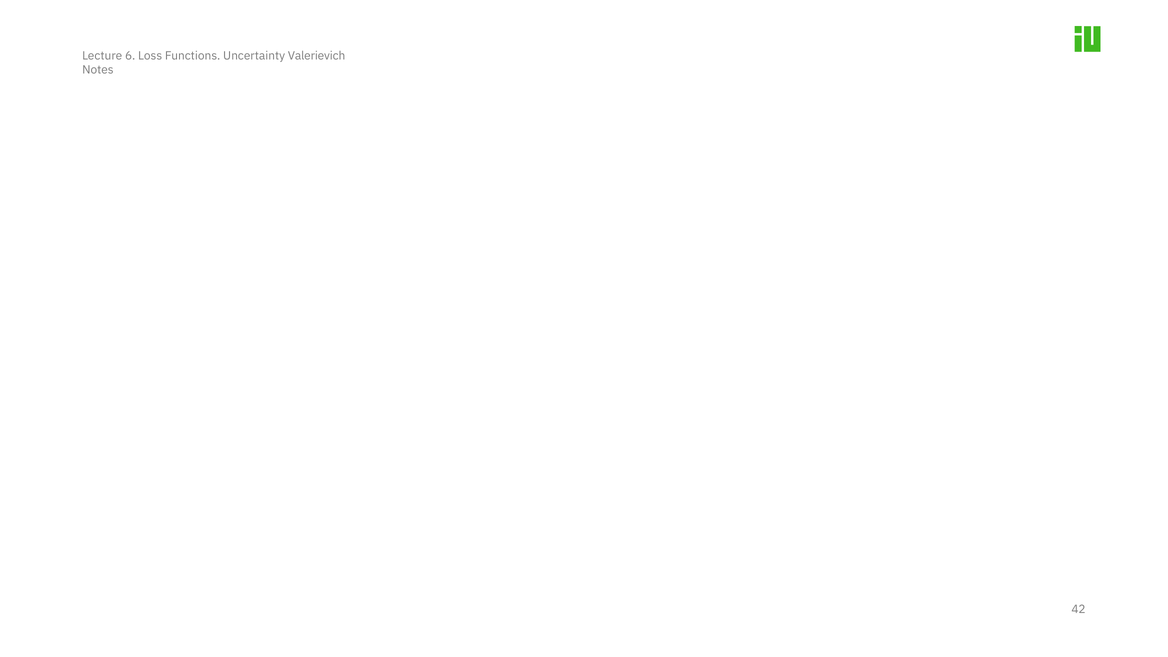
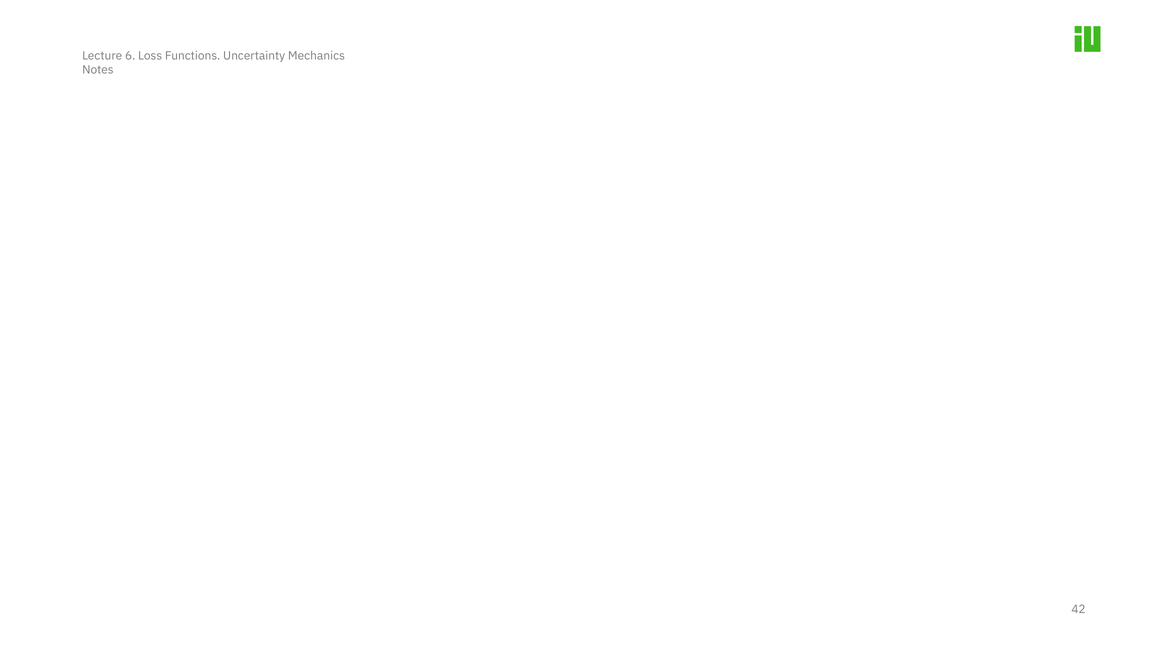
Valerievich: Valerievich -> Mechanics (316, 56)
